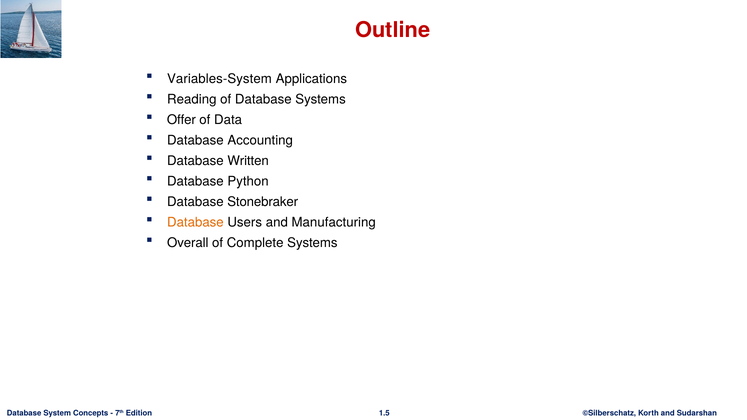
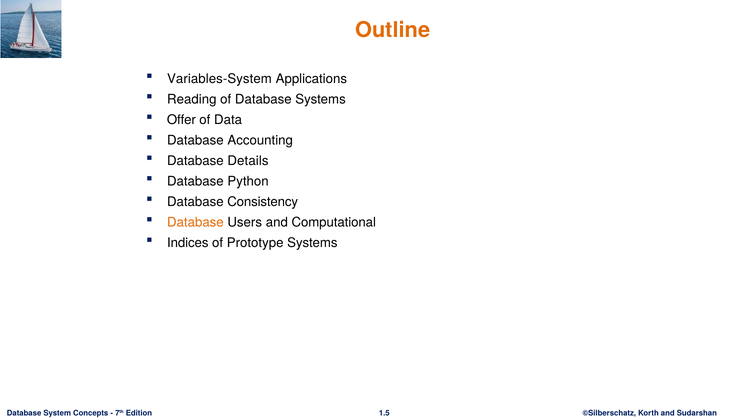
Outline colour: red -> orange (393, 30)
Written: Written -> Details (248, 161)
Stonebraker: Stonebraker -> Consistency (263, 202)
Manufacturing: Manufacturing -> Computational (334, 222)
Overall: Overall -> Indices (188, 243)
Complete: Complete -> Prototype (255, 243)
